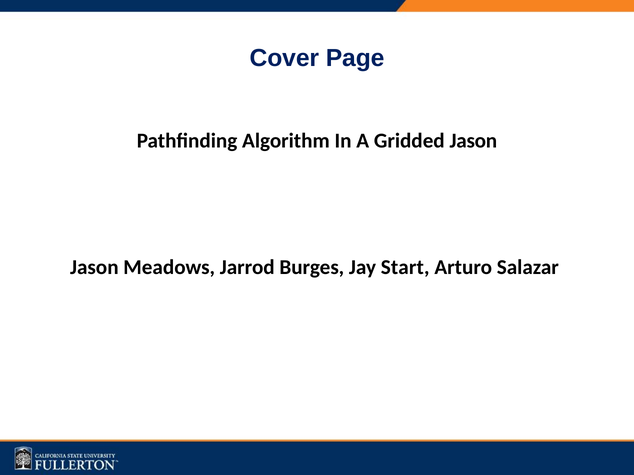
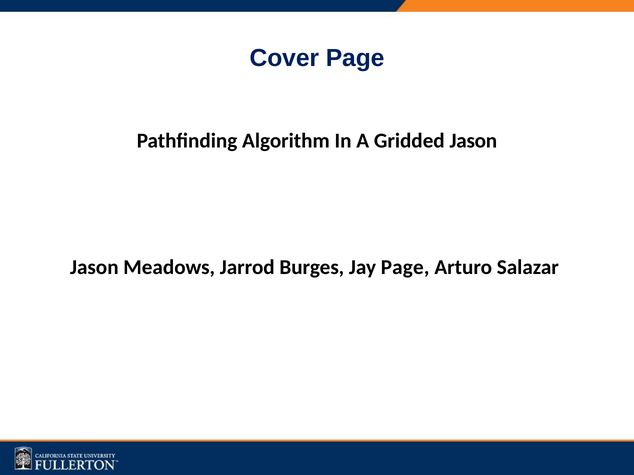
Jay Start: Start -> Page (405, 268)
